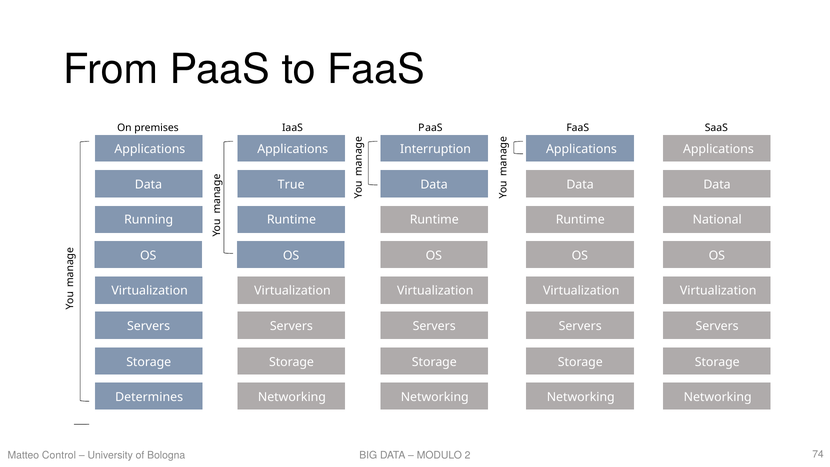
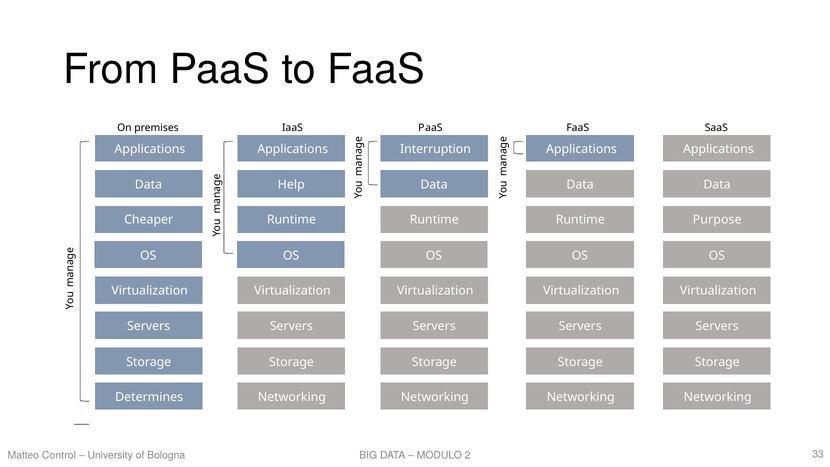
True: True -> Help (291, 185)
Running: Running -> Cheaper (149, 220)
National: National -> Purpose (717, 220)
74: 74 -> 33 (818, 454)
